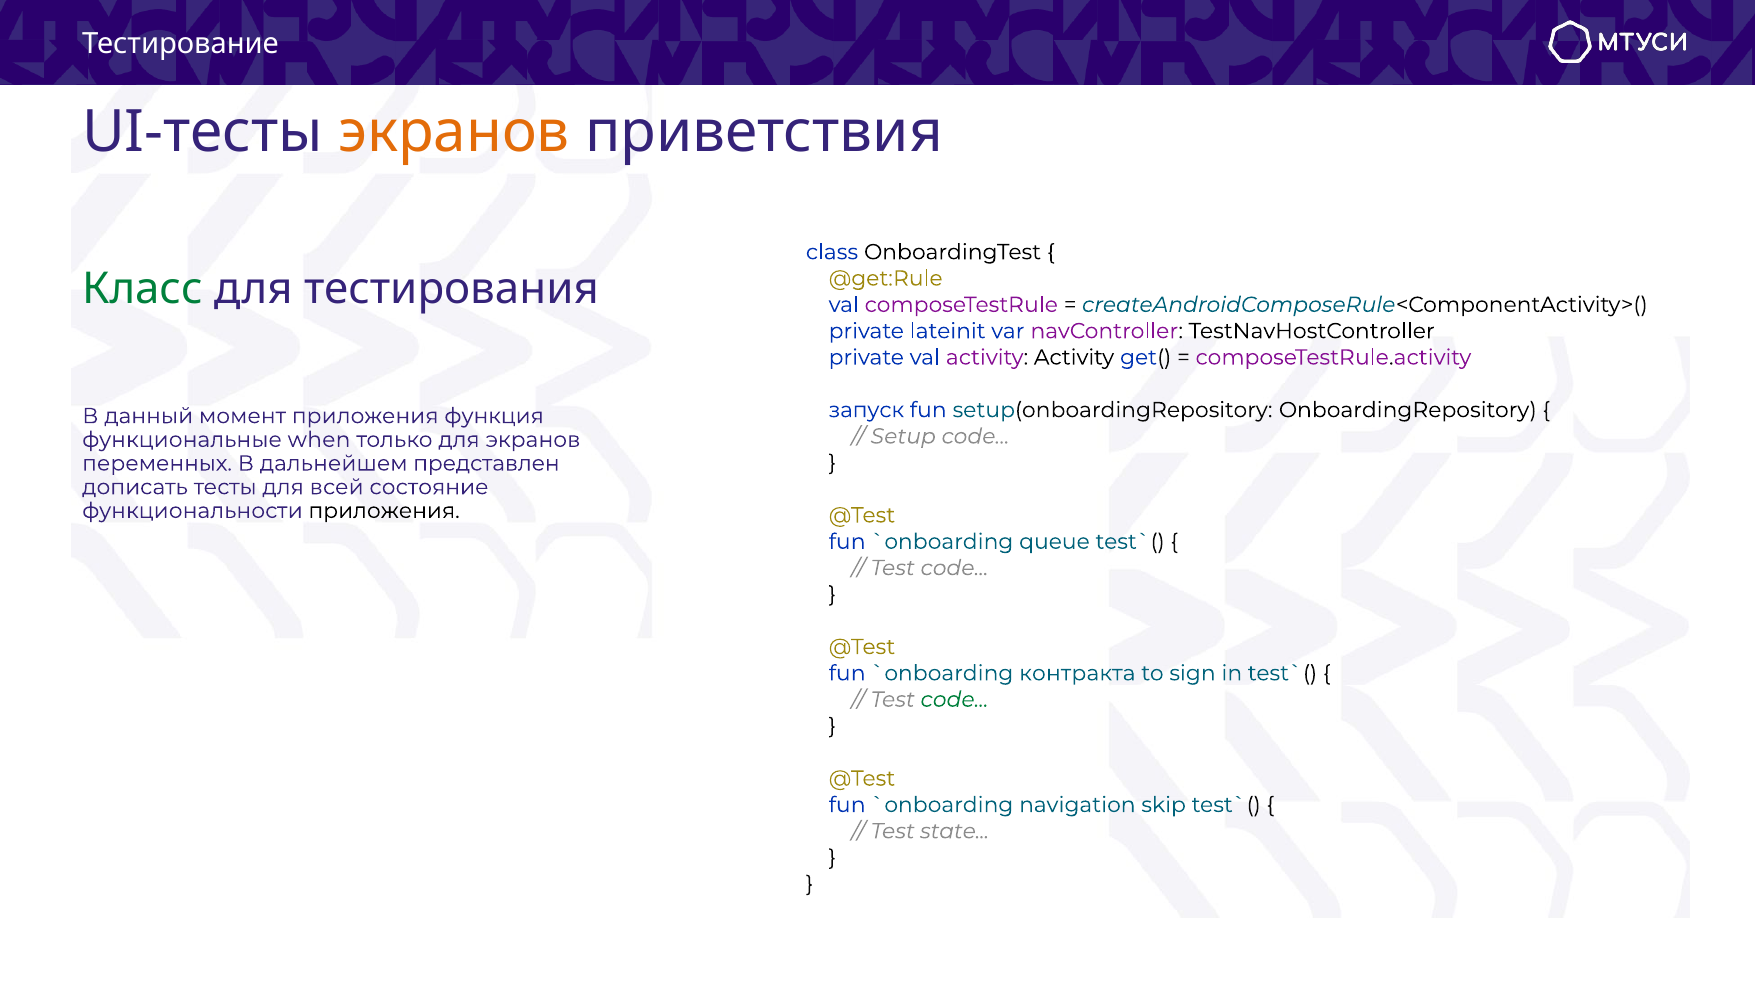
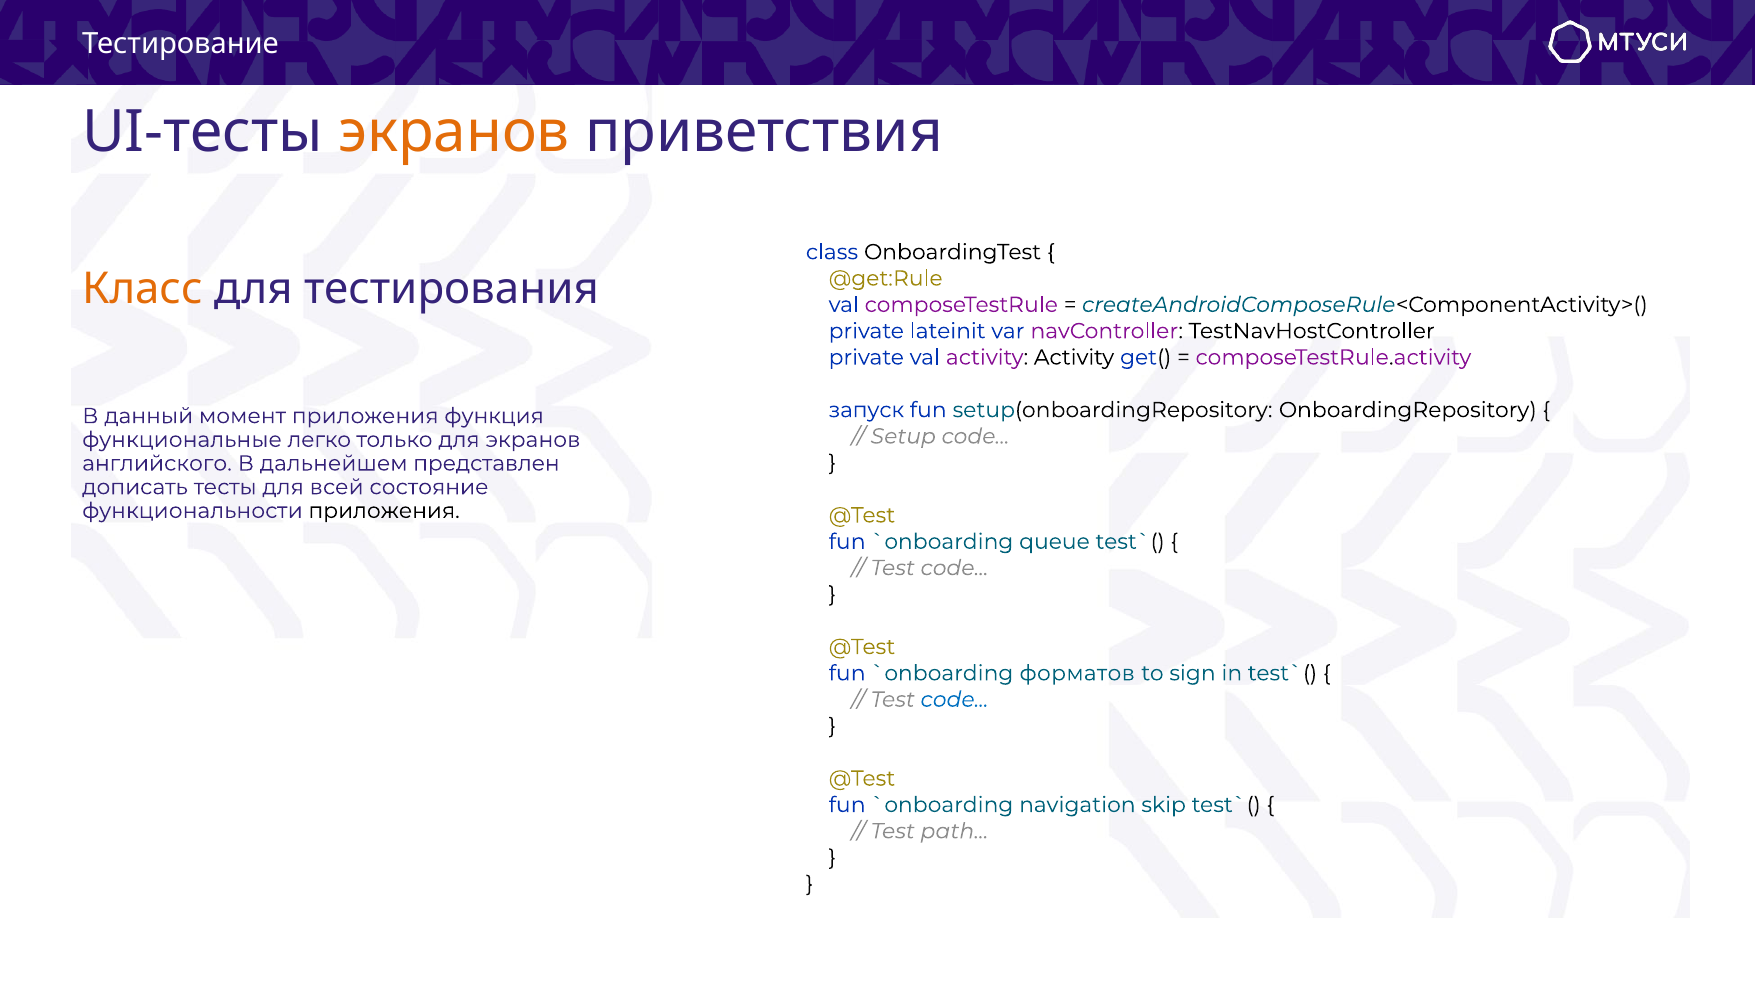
Класс colour: green -> orange (142, 289)
when: when -> легко (319, 440)
переменных: переменных -> английского (157, 463)
контракта: контракта -> форматов (1077, 673)
code colour: green -> blue (954, 700)
state: state -> path (954, 831)
